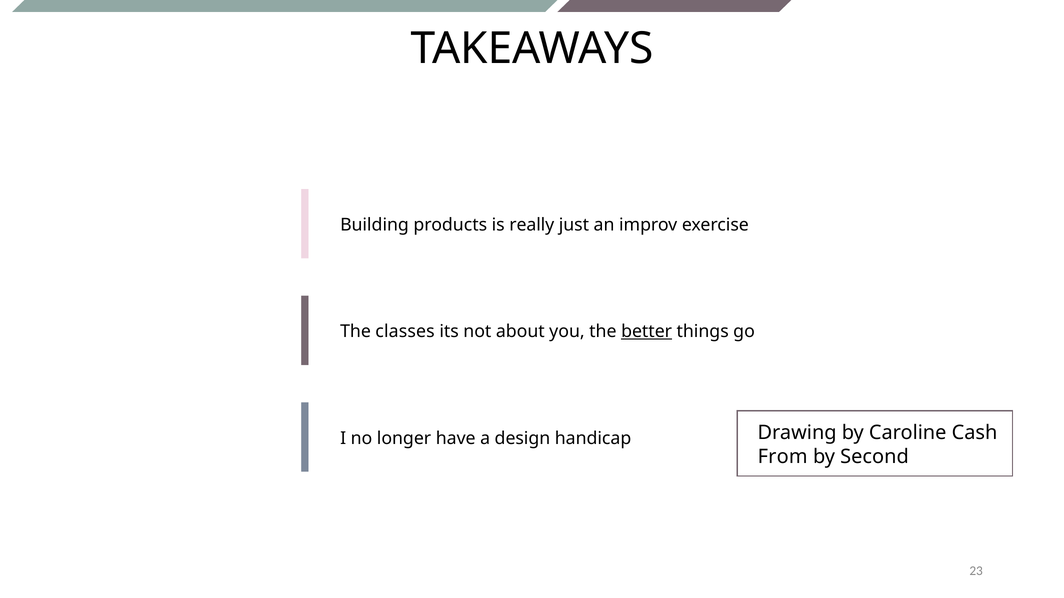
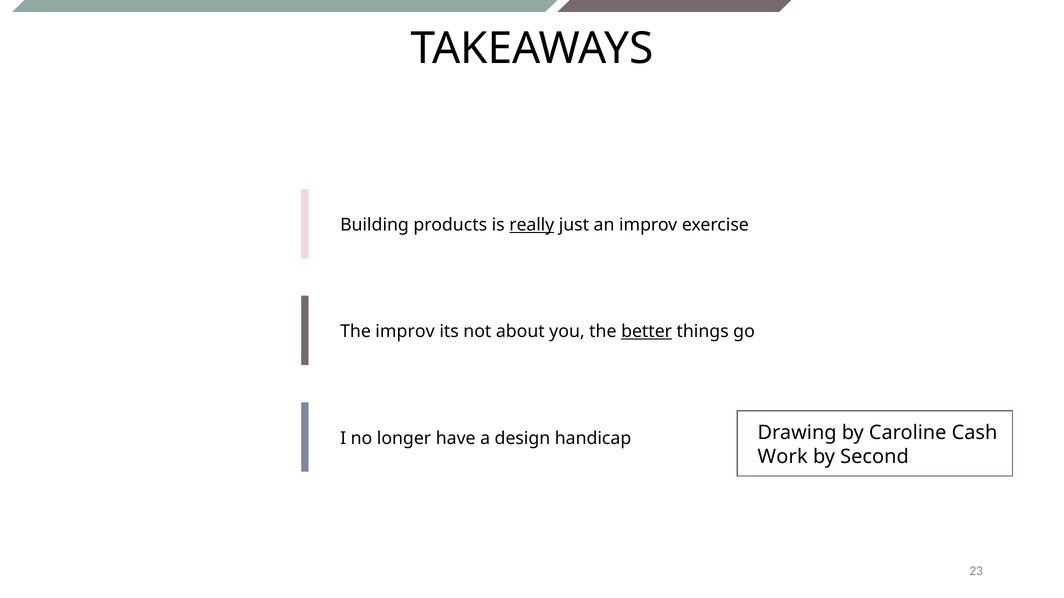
really underline: none -> present (532, 225)
The classes: classes -> improv (405, 332)
From: From -> Work (783, 457)
